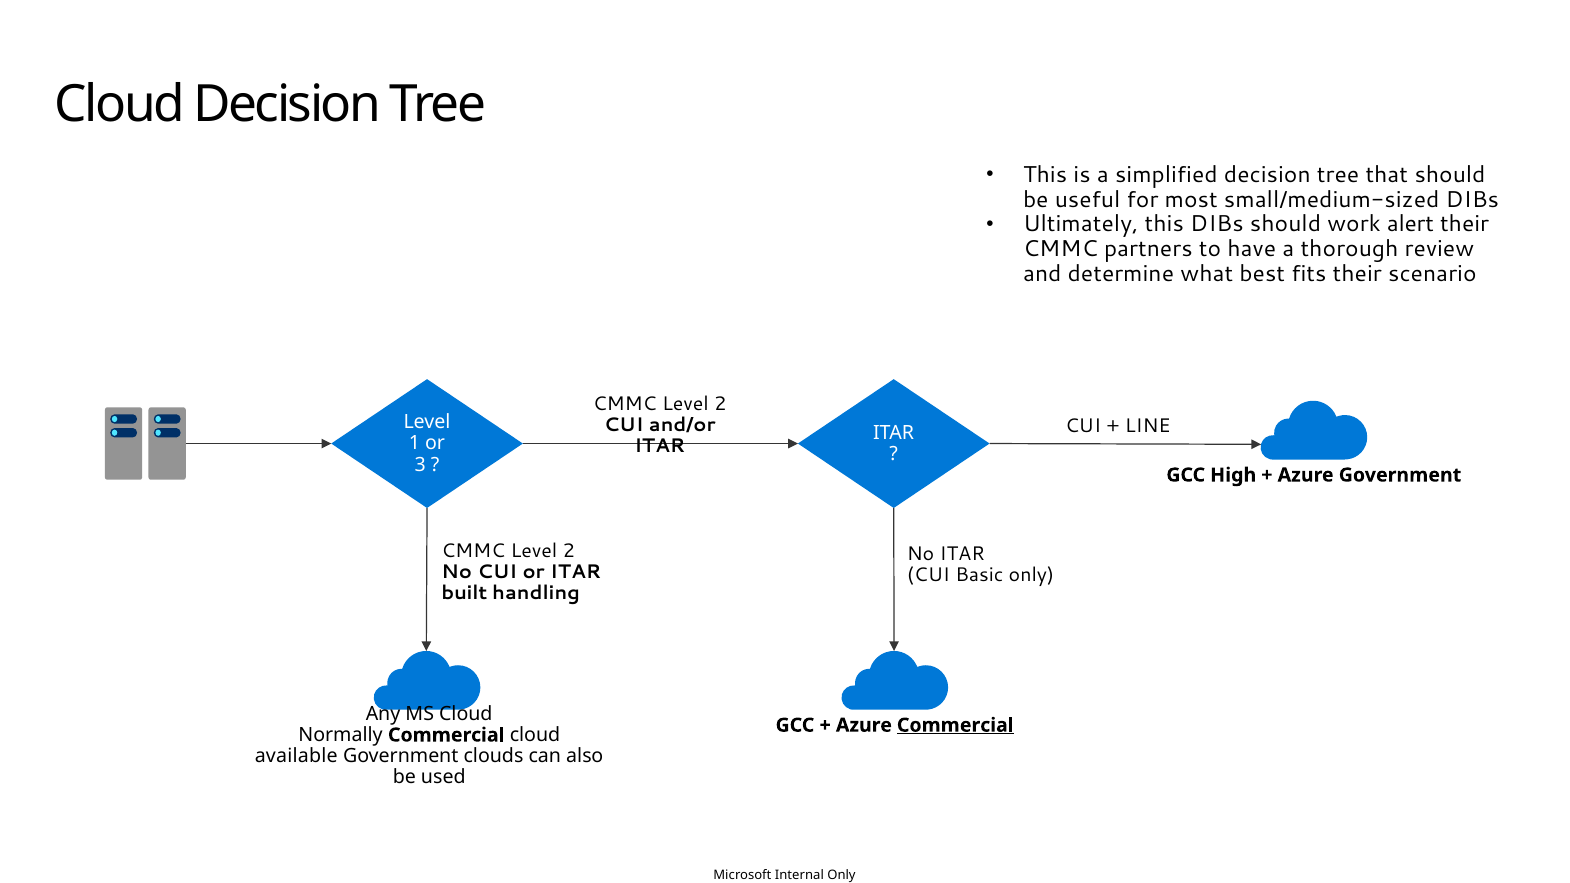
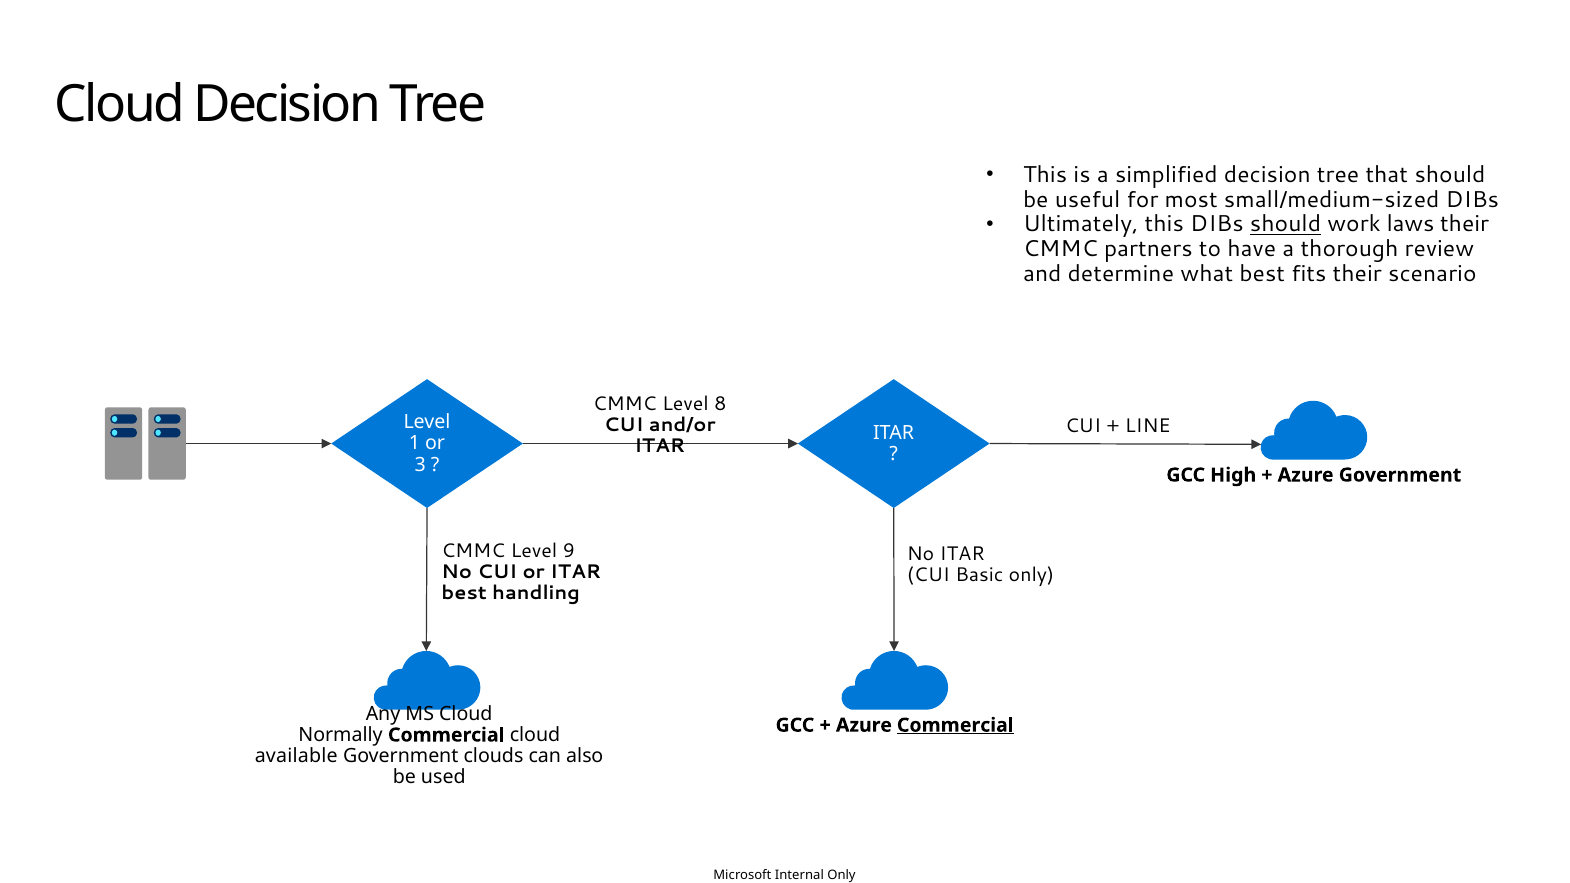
should underline: none -> present (1286, 224)
alert: alert -> laws (1411, 224)
2: 2 -> 8 (720, 404)
2: 2 -> 9 (569, 551)
built: built -> best (464, 593)
